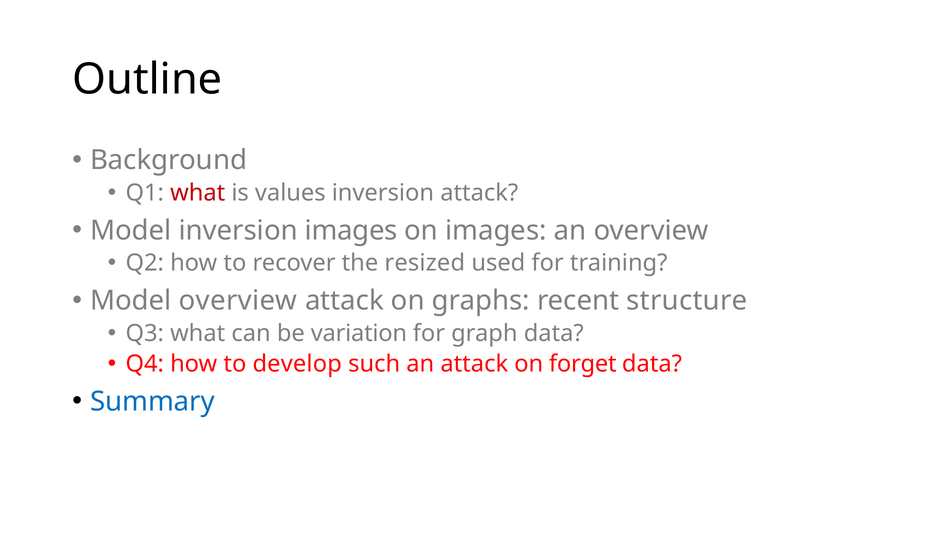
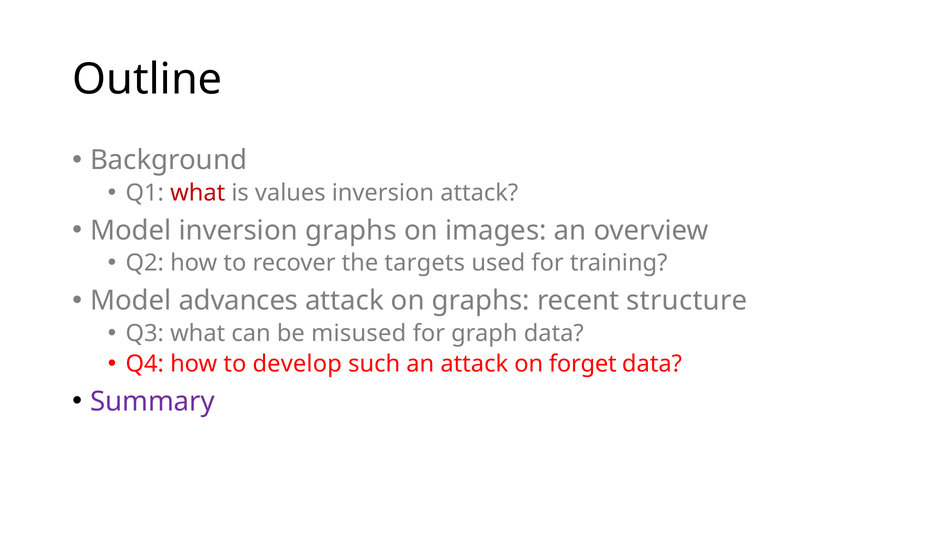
inversion images: images -> graphs (351, 231)
resized: resized -> targets (425, 263)
Model overview: overview -> advances (238, 301)
variation: variation -> misused (359, 333)
Summary colour: blue -> purple (152, 402)
